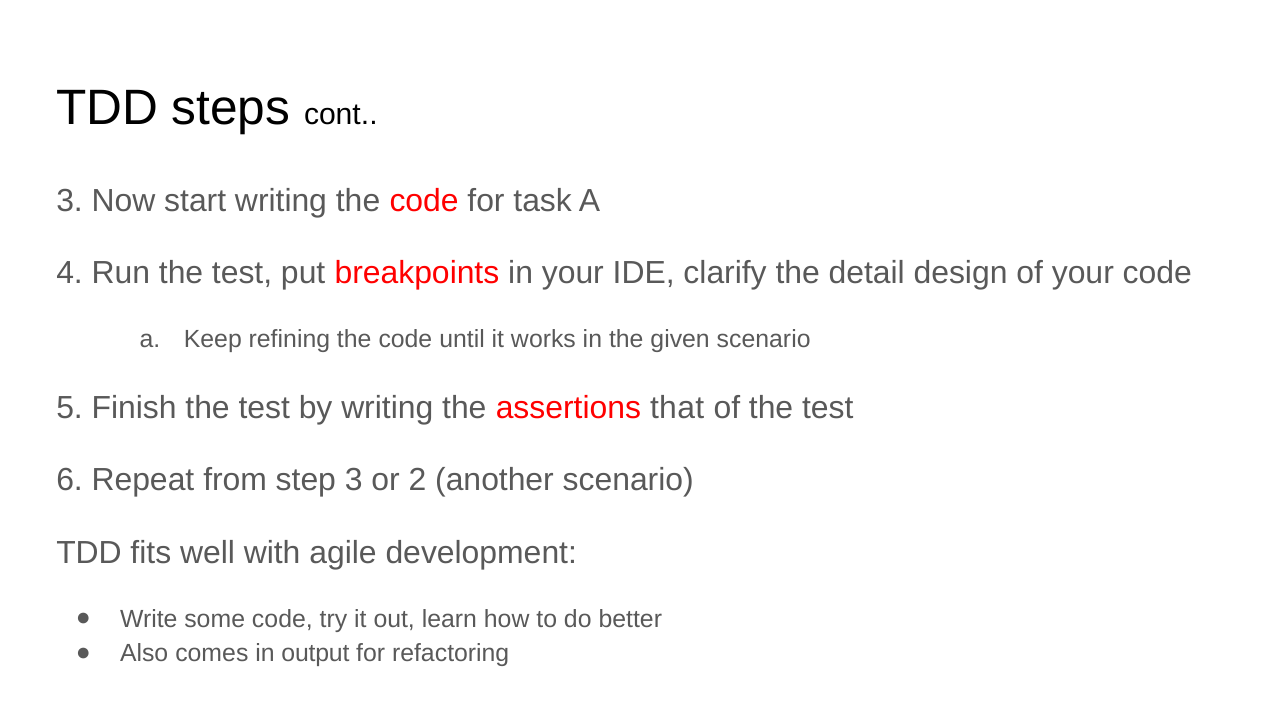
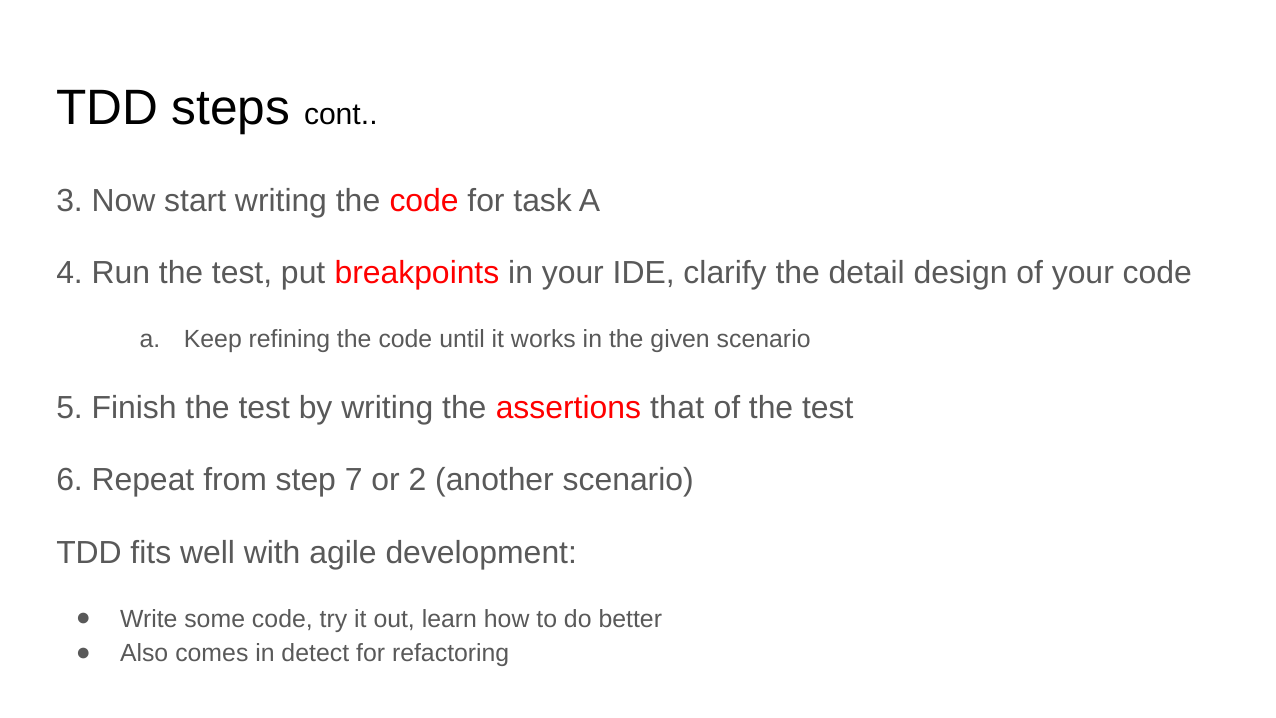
step 3: 3 -> 7 (354, 480)
output: output -> detect (315, 653)
